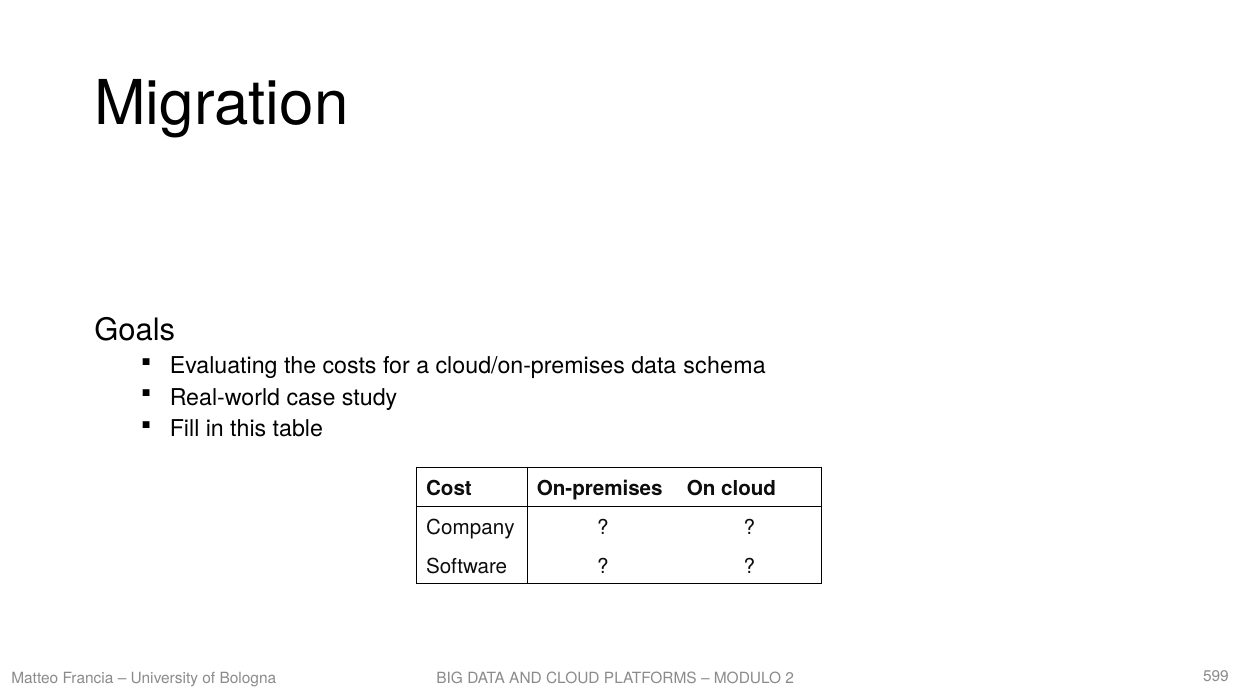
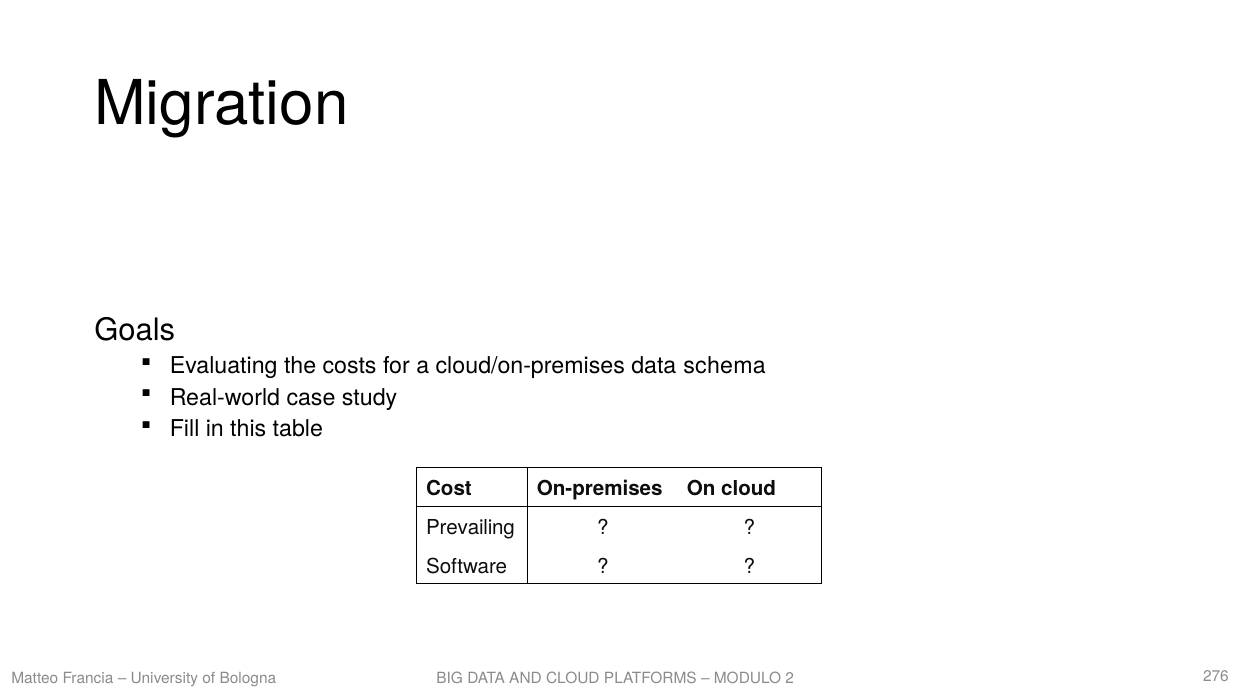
Company: Company -> Prevailing (471, 528)
599: 599 -> 276 (1216, 677)
